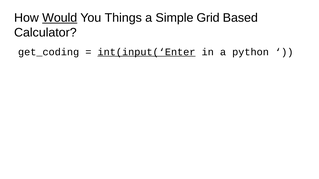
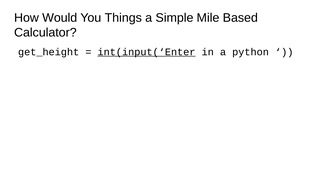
Would underline: present -> none (60, 18)
Grid: Grid -> Mile (208, 18)
get_coding: get_coding -> get_height (49, 52)
